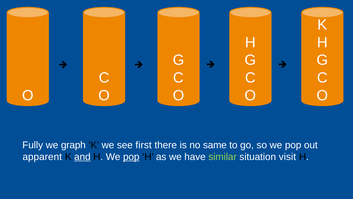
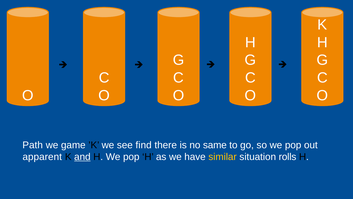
Fully: Fully -> Path (33, 145)
graph: graph -> game (73, 145)
first: first -> find (144, 145)
pop underline: present -> none (131, 156)
similar colour: light green -> yellow (223, 156)
visit: visit -> rolls (288, 156)
